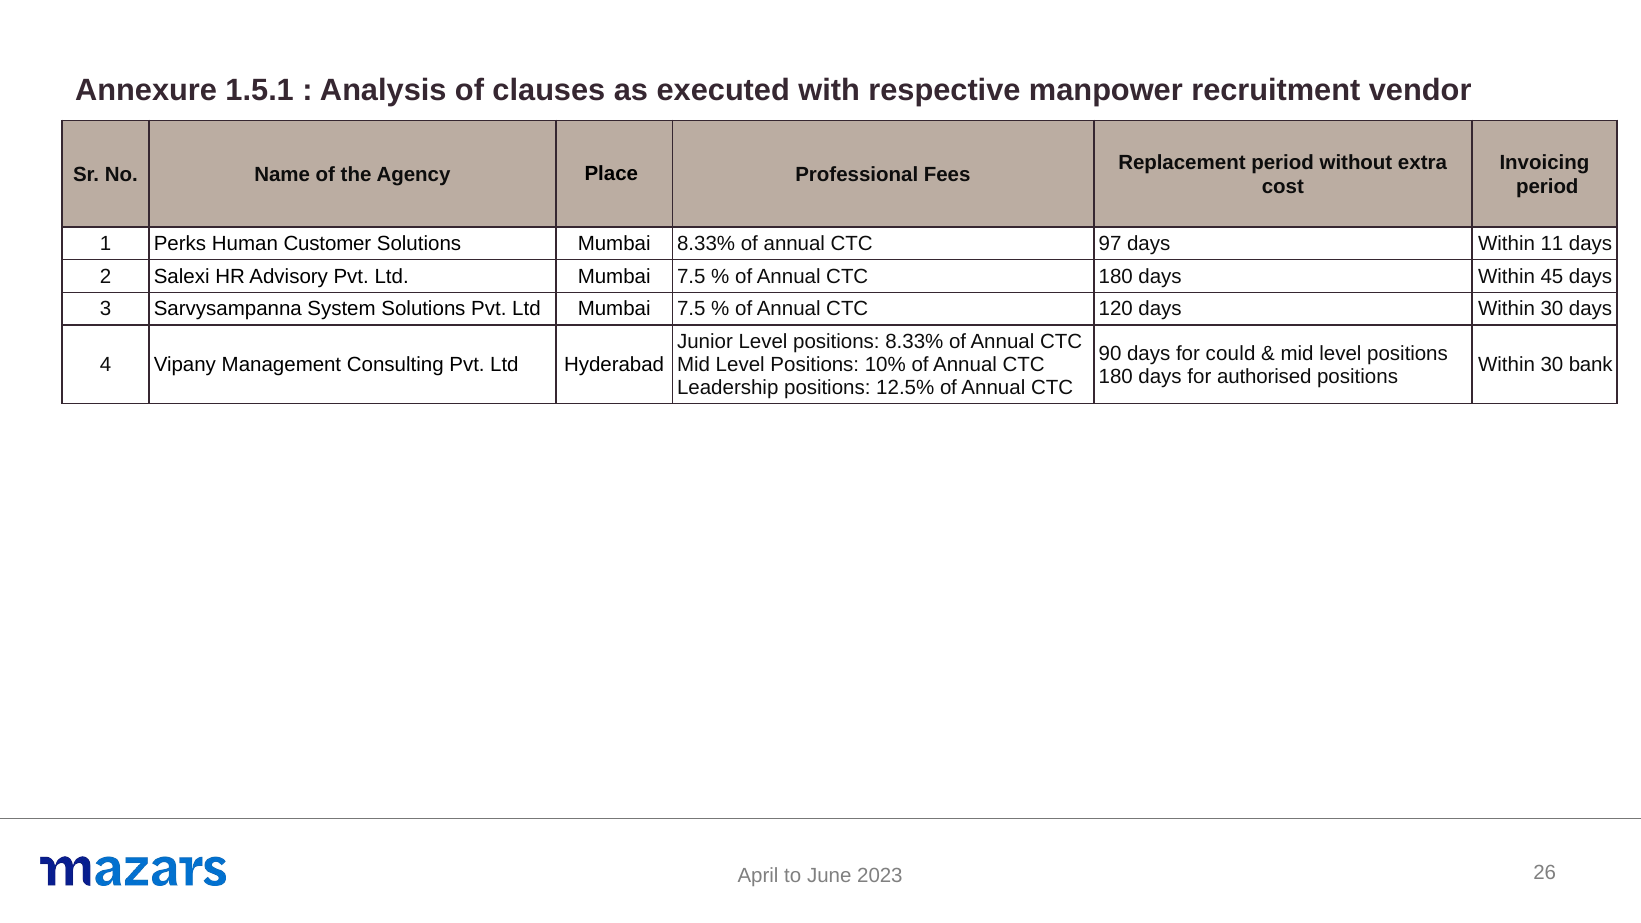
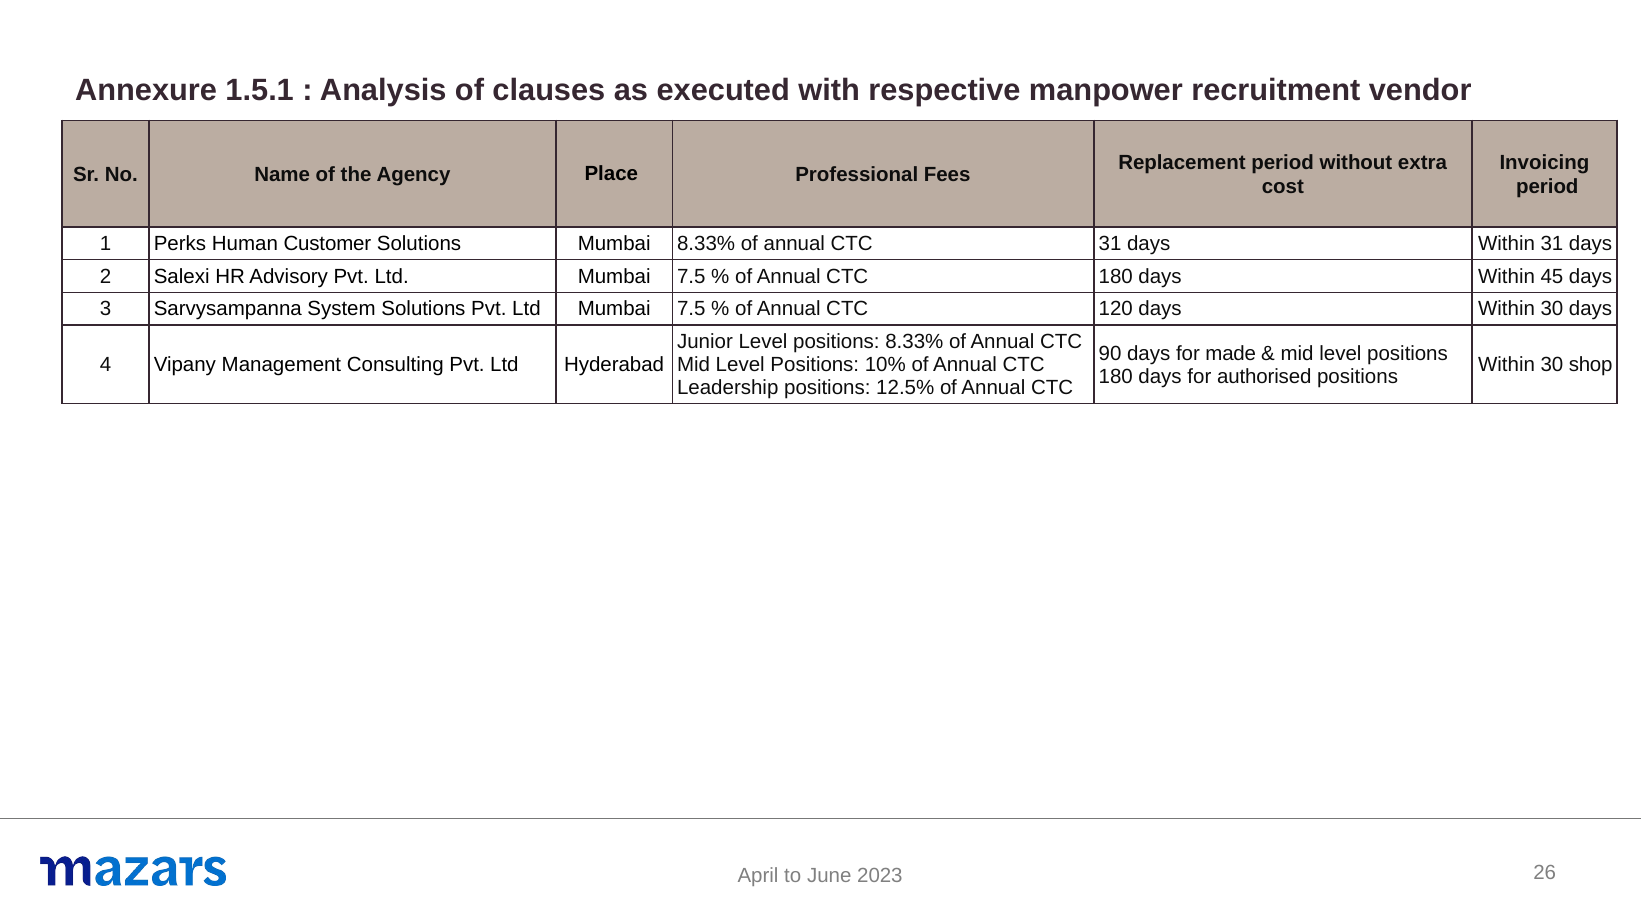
CTC 97: 97 -> 31 (1110, 244)
Within 11: 11 -> 31 (1552, 244)
could: could -> made (1231, 353)
bank: bank -> shop (1591, 365)
